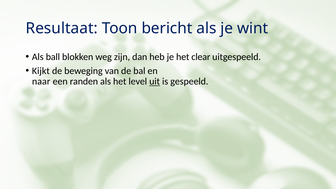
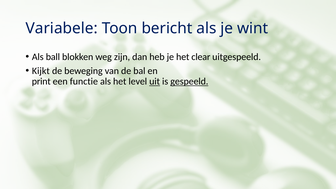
Resultaat: Resultaat -> Variabele (62, 28)
naar: naar -> print (41, 81)
randen: randen -> functie (84, 81)
gespeeld underline: none -> present (189, 81)
